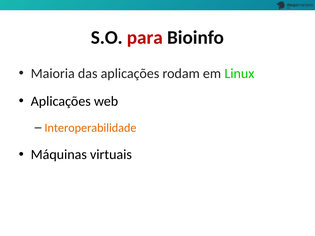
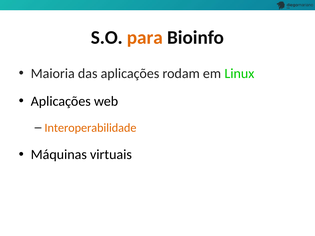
para colour: red -> orange (145, 37)
